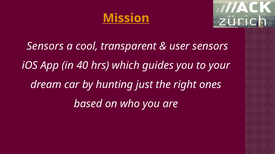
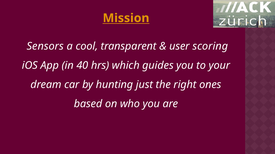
user sensors: sensors -> scoring (210, 46)
